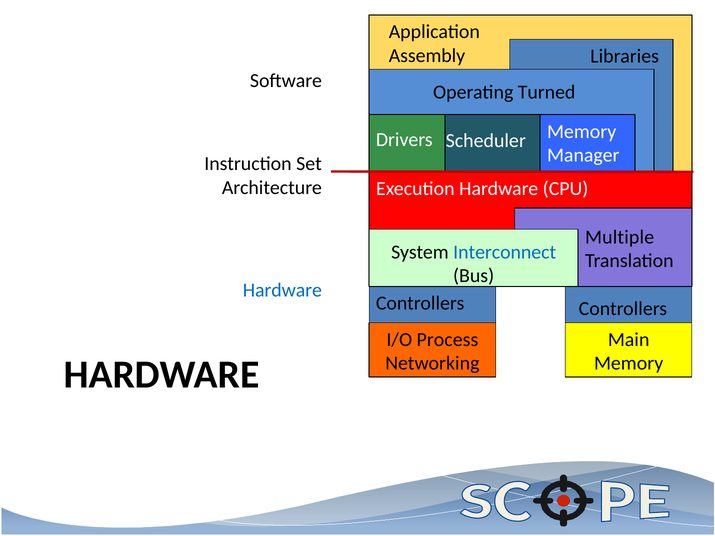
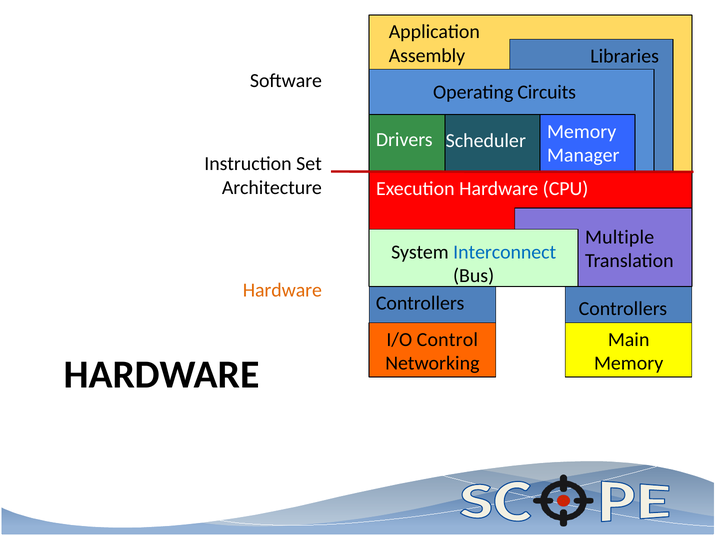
Turned: Turned -> Circuits (547, 92)
Hardware colour: blue -> orange (282, 290)
Process: Process -> Control (447, 340)
